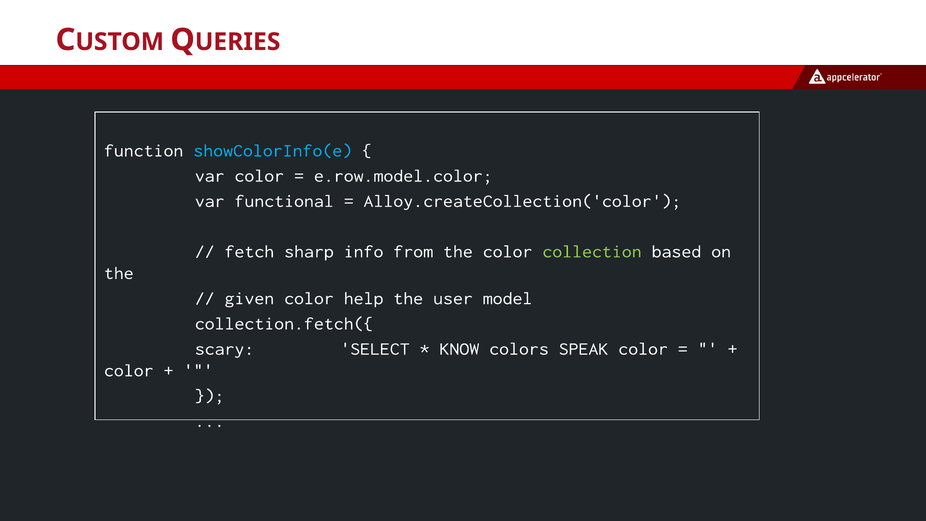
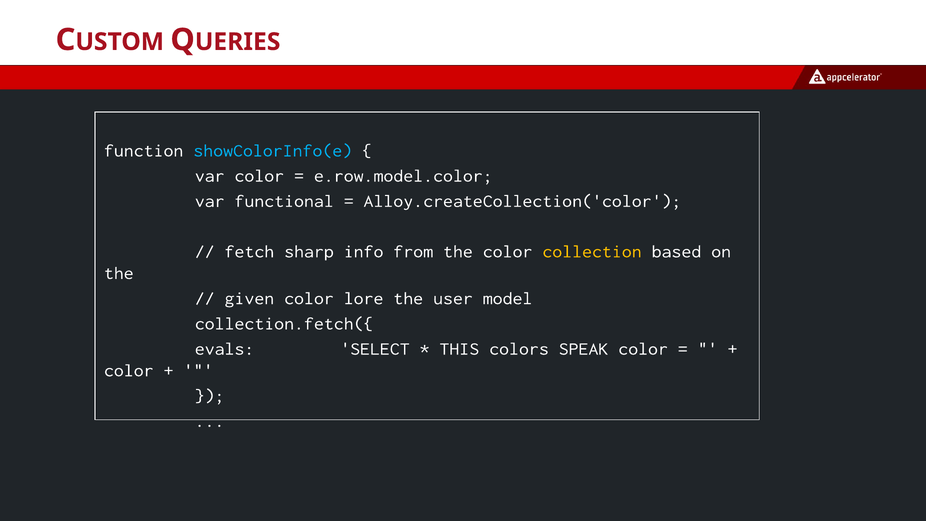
collection colour: light green -> yellow (592, 251)
help: help -> lore (364, 298)
scary: scary -> evals (225, 349)
KNOW: KNOW -> THIS (459, 349)
